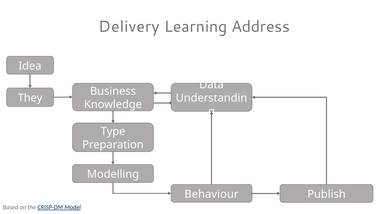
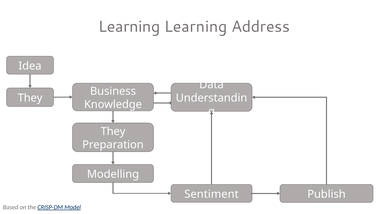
Delivery: Delivery -> Learning (129, 27)
Type: Type -> They (113, 132)
Behaviour: Behaviour -> Sentiment (211, 194)
